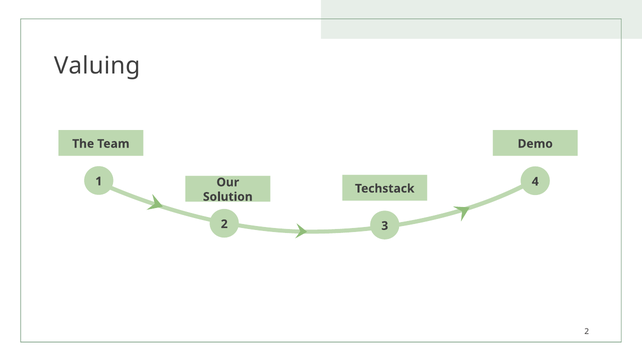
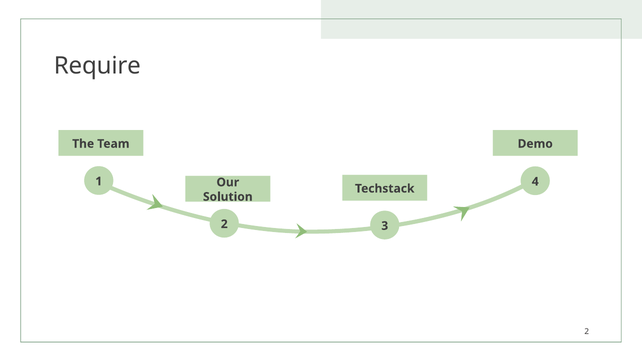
Valuing: Valuing -> Require (97, 66)
